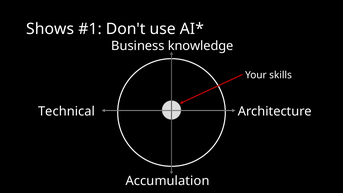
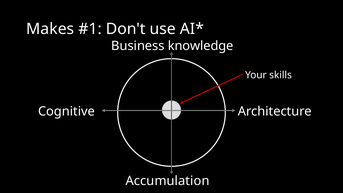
Shows: Shows -> Makes (50, 29)
Technical: Technical -> Cognitive (67, 111)
